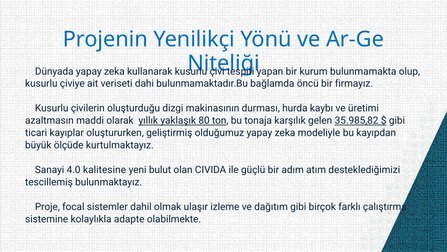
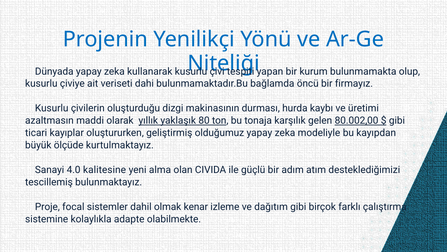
35.985,82: 35.985,82 -> 80.002,00 (357, 120)
bulut: bulut -> alma (160, 170)
ulaşır: ulaşır -> kenar (196, 206)
